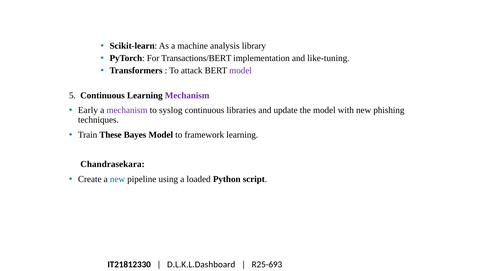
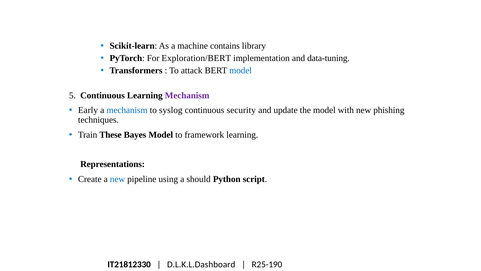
analysis: analysis -> contains (225, 46)
Transactions/BERT: Transactions/BERT -> Exploration/BERT (196, 58)
like-tuning: like-tuning -> data-tuning (328, 58)
model colour: purple -> blue (241, 70)
mechanism colour: purple -> blue (127, 110)
libraries: libraries -> security (241, 110)
Chandrasekara: Chandrasekara -> Representations (113, 164)
loaded: loaded -> should (199, 179)
R25-693: R25-693 -> R25-190 (267, 264)
